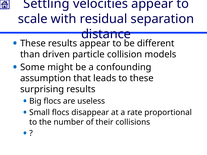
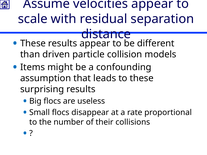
Settling: Settling -> Assume (47, 4)
Some: Some -> Items (33, 67)
